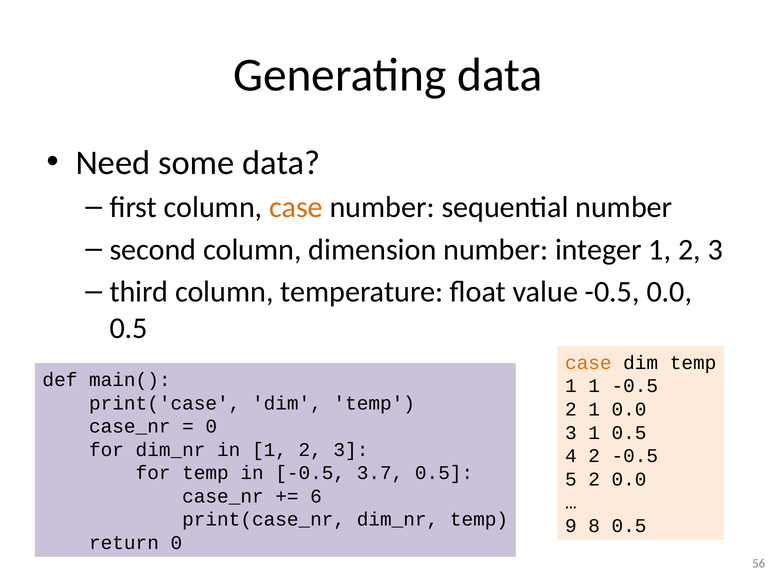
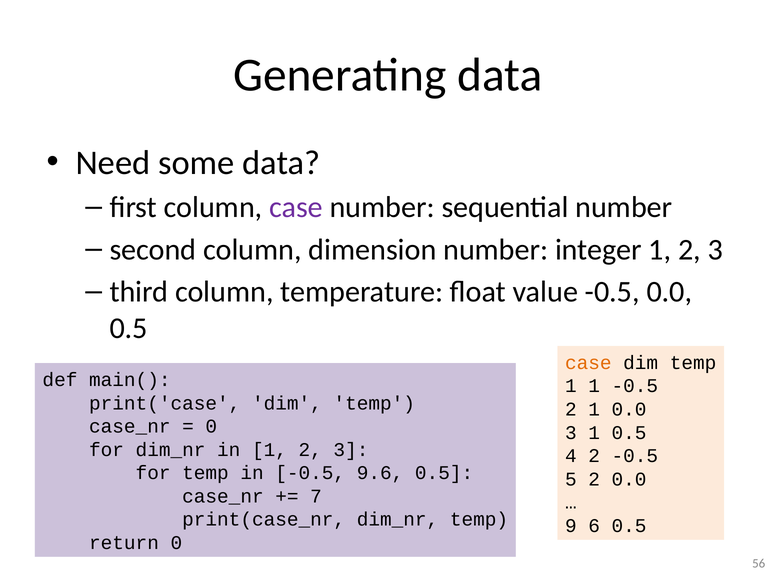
case colour: orange -> purple (296, 207)
3.7: 3.7 -> 9.6 (380, 473)
6: 6 -> 7 (316, 496)
8: 8 -> 6 (594, 526)
